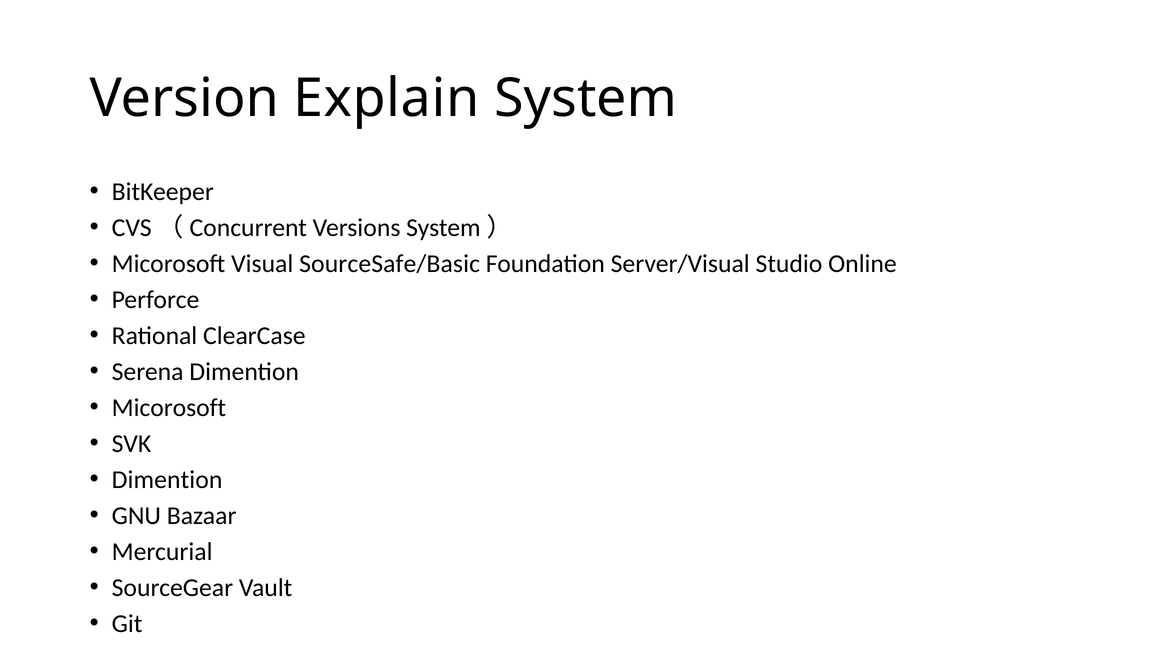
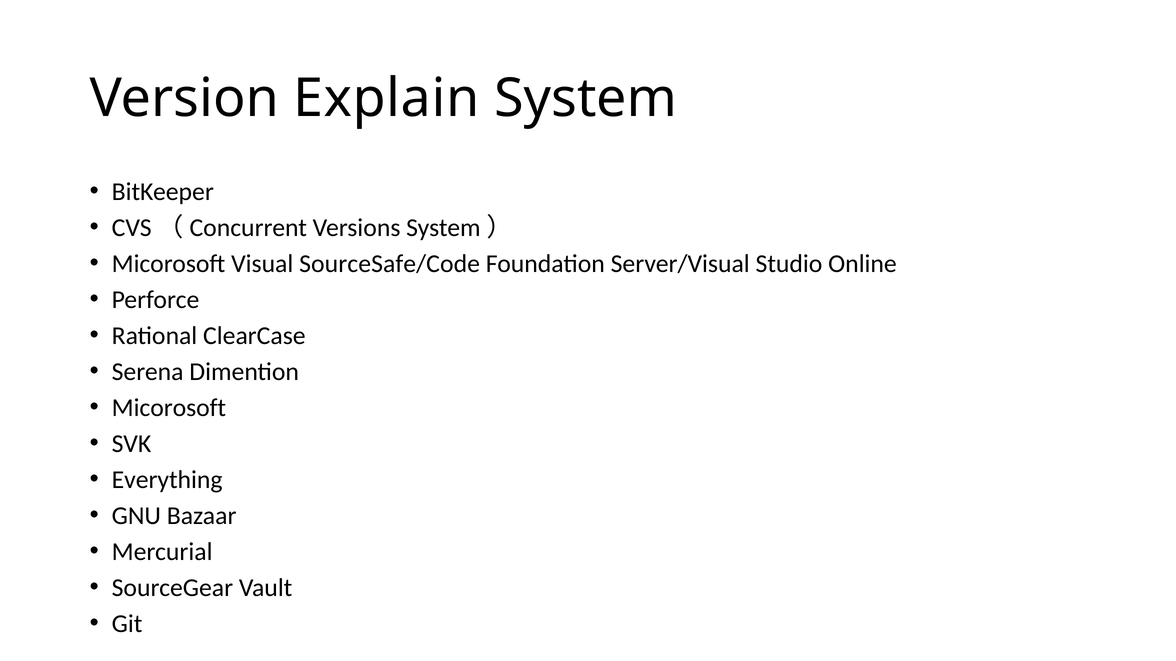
SourceSafe/Basic: SourceSafe/Basic -> SourceSafe/Code (390, 264)
Dimention: Dimention -> Everything (167, 480)
